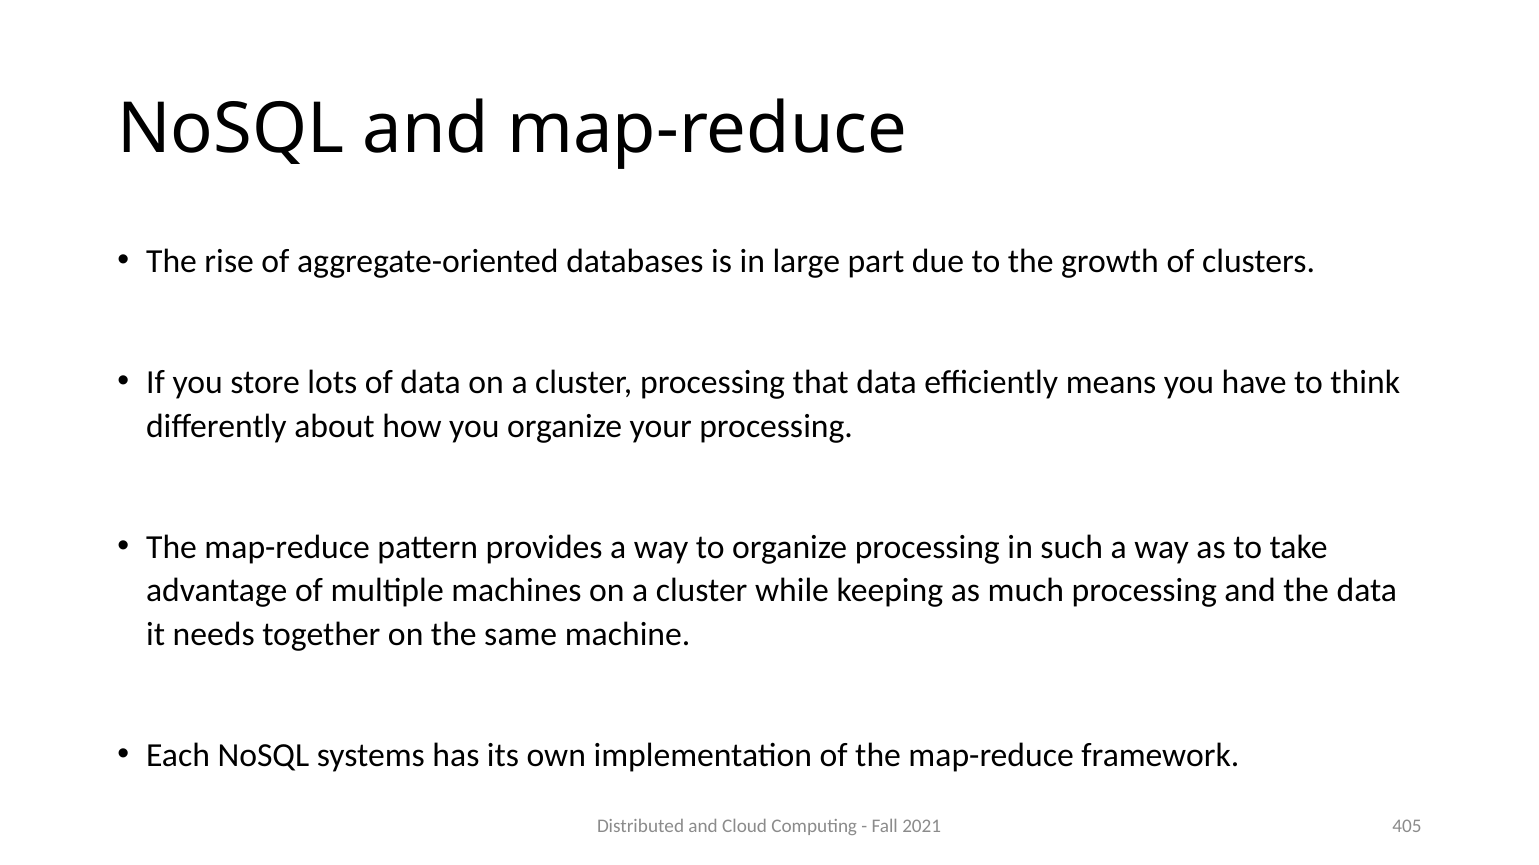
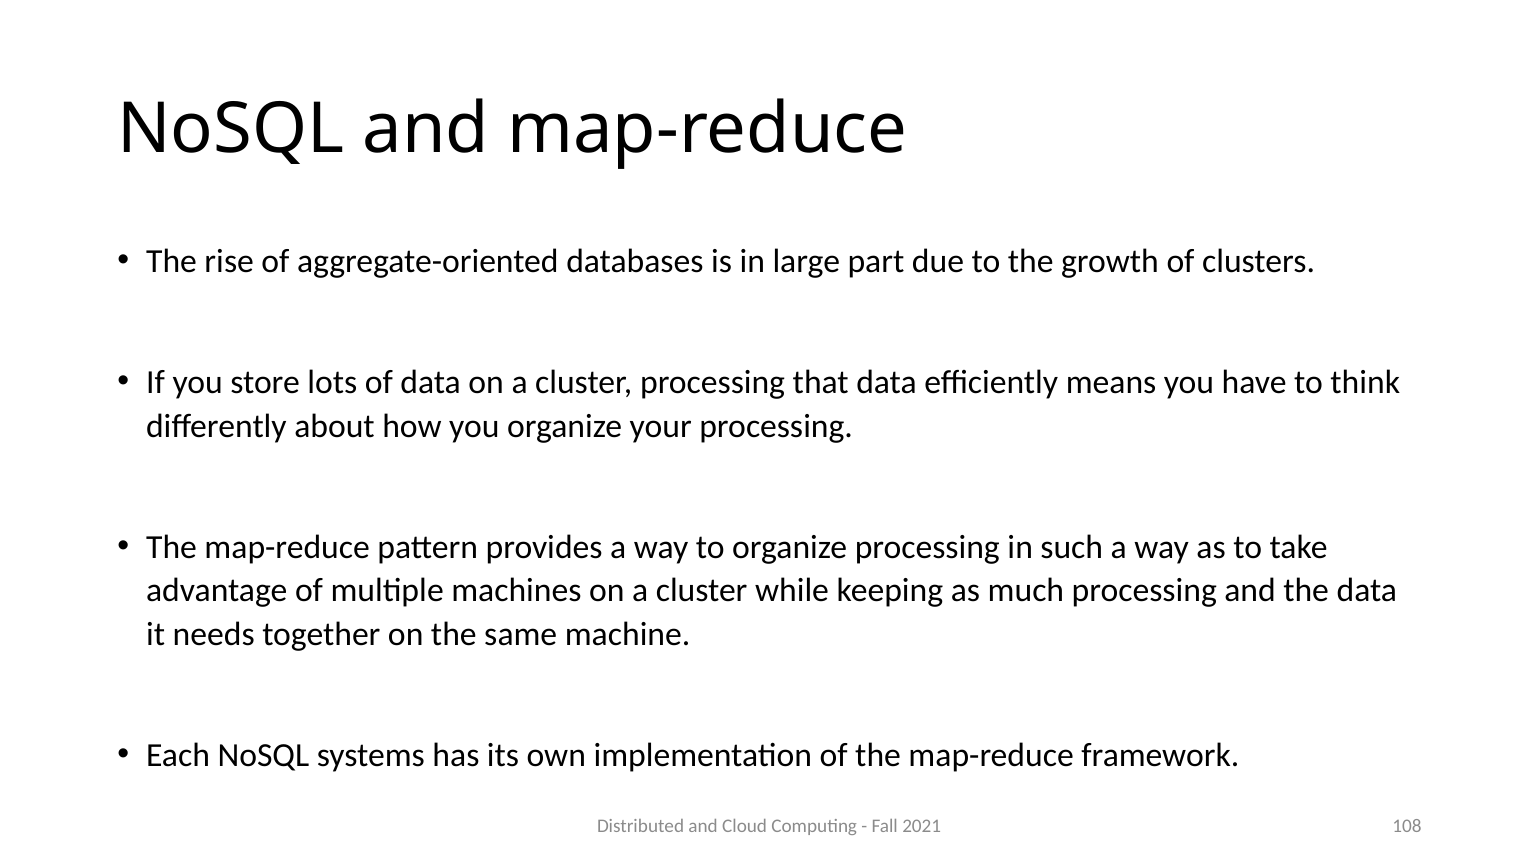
405: 405 -> 108 (1407, 827)
